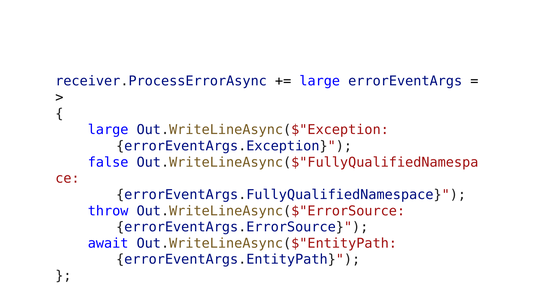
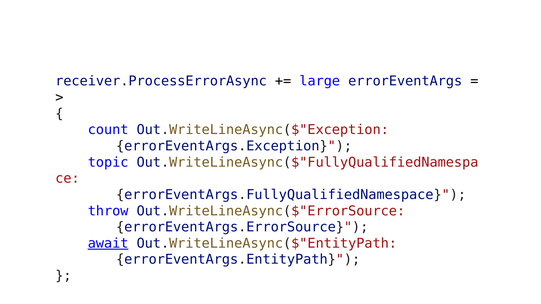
large: large -> count (108, 130)
false: false -> topic (108, 162)
await underline: none -> present (108, 244)
